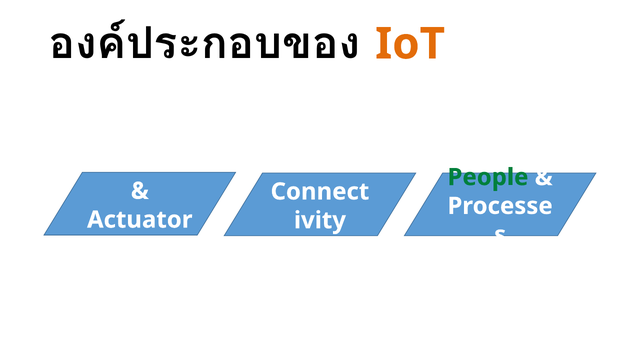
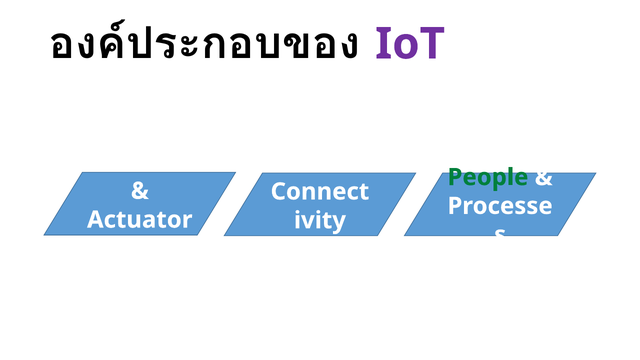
IoT colour: orange -> purple (410, 44)
